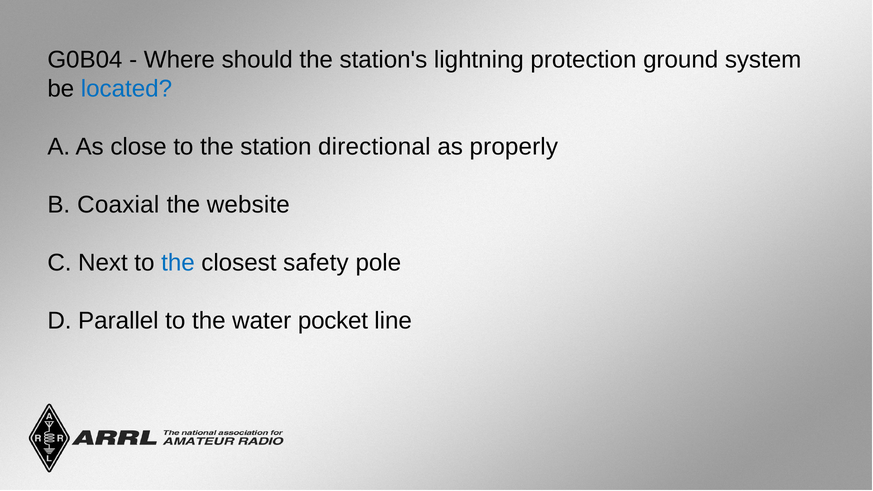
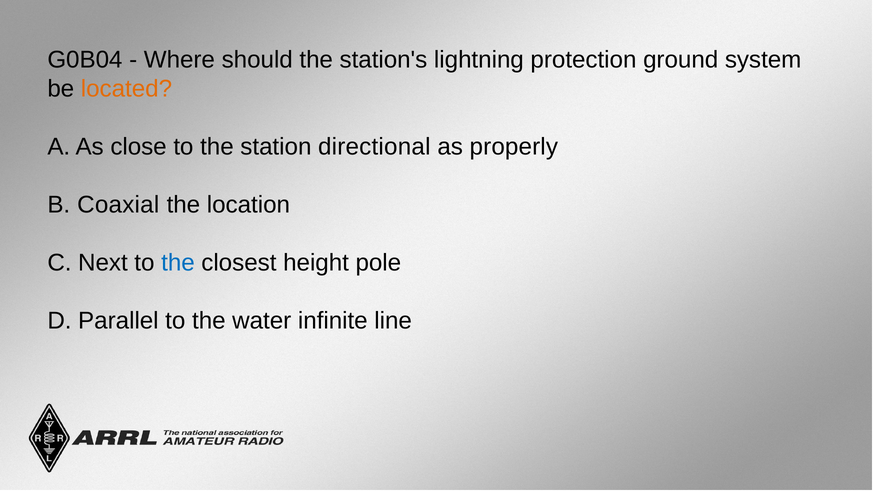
located colour: blue -> orange (126, 89)
website: website -> location (248, 205)
safety: safety -> height (316, 263)
pocket: pocket -> infinite (333, 321)
